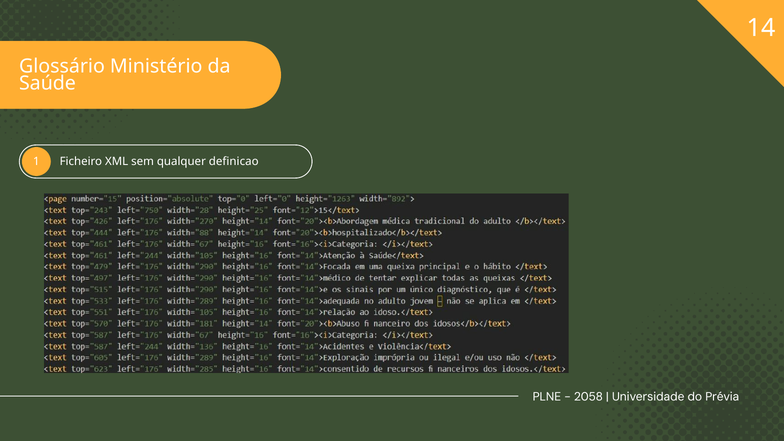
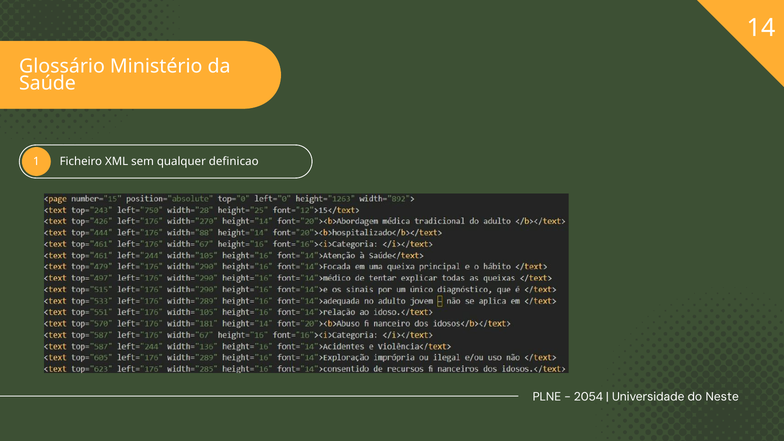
2058: 2058 -> 2054 (588, 397)
Prévia: Prévia -> Neste (722, 397)
